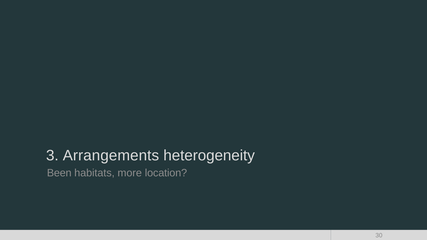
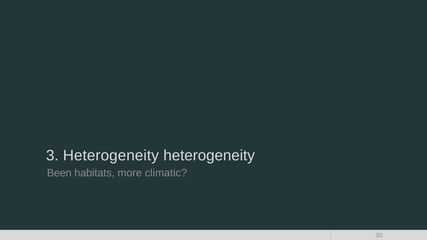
3 Arrangements: Arrangements -> Heterogeneity (111, 156)
location: location -> climatic (166, 173)
